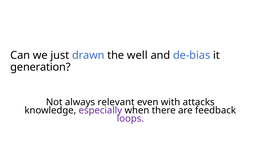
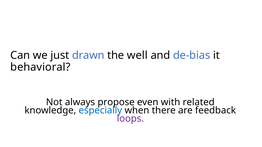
generation: generation -> behavioral (40, 67)
relevant: relevant -> propose (116, 102)
attacks: attacks -> related (199, 102)
especially colour: purple -> blue (100, 111)
